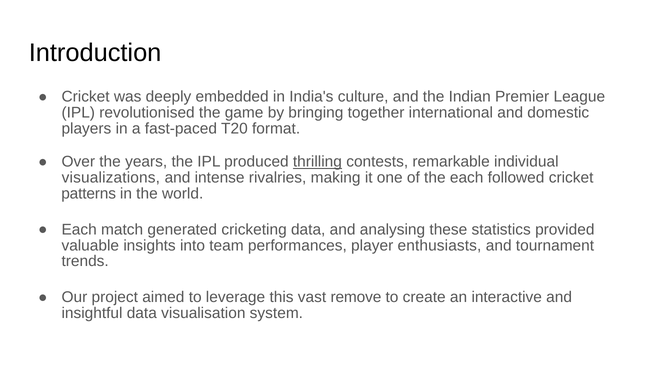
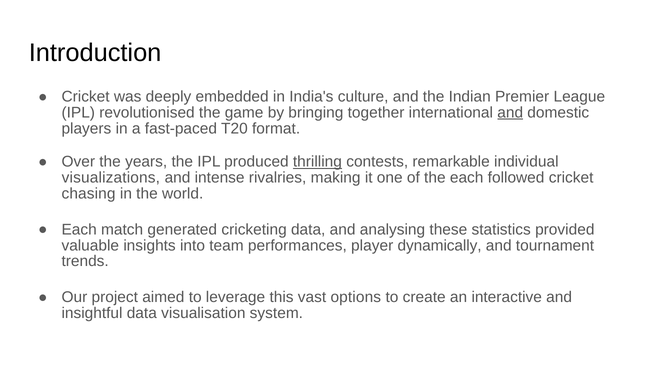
and underline: none -> present (510, 112)
patterns: patterns -> chasing (89, 194)
enthusiasts: enthusiasts -> dynamically (440, 245)
remove: remove -> options (356, 297)
